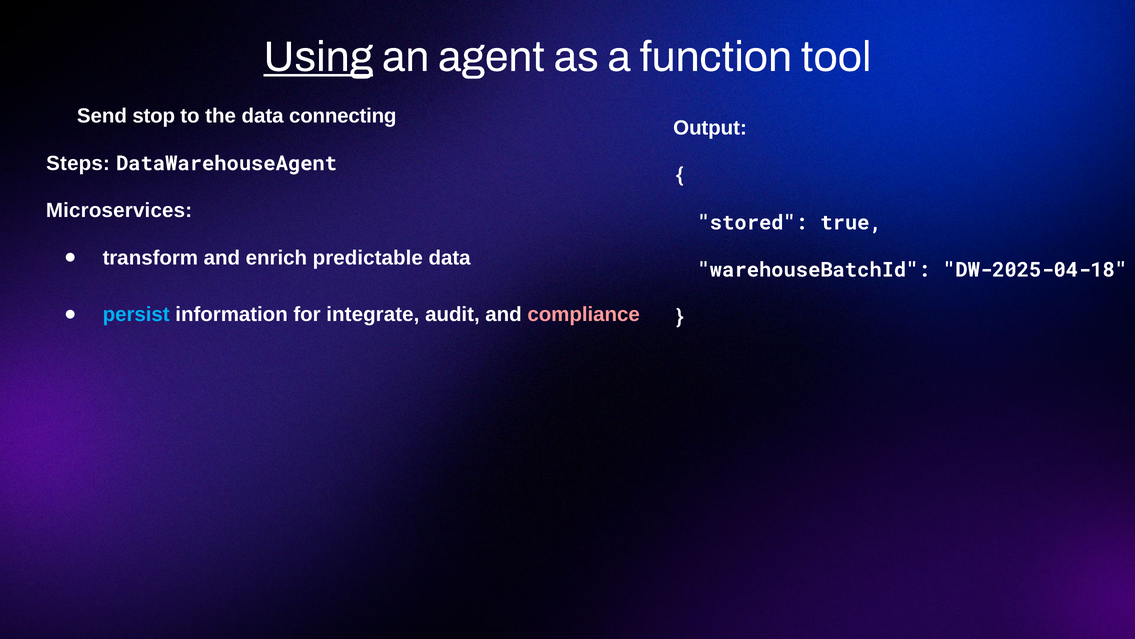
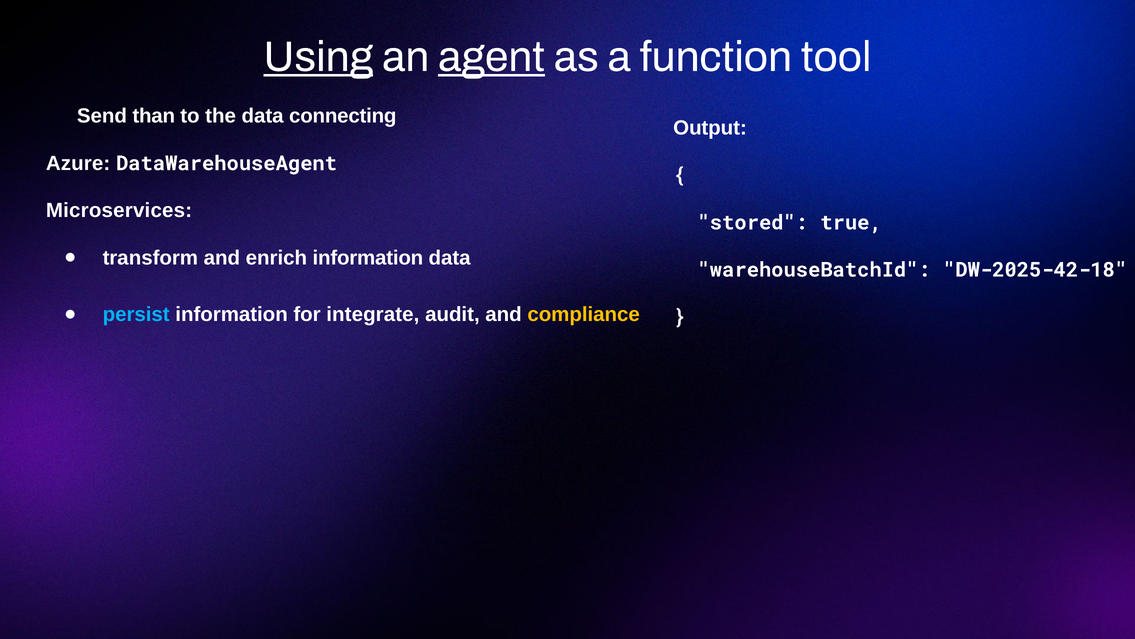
agent underline: none -> present (492, 57)
stop: stop -> than (154, 116)
Steps: Steps -> Azure (78, 163)
enrich predictable: predictable -> information (368, 258)
DW-2025-04-18: DW-2025-04-18 -> DW-2025-42-18 (1035, 270)
compliance colour: pink -> yellow (584, 314)
